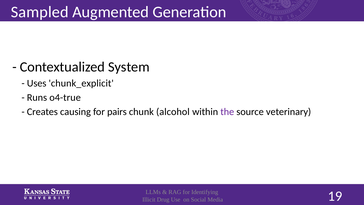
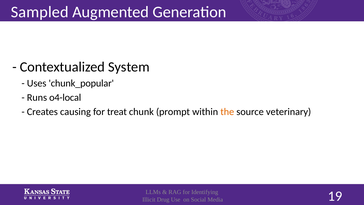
chunk_explicit: chunk_explicit -> chunk_popular (81, 83)
o4-true: o4-true -> o4-local (65, 97)
pairs: pairs -> treat (117, 112)
alcohol: alcohol -> prompt (173, 112)
the colour: purple -> orange (227, 112)
